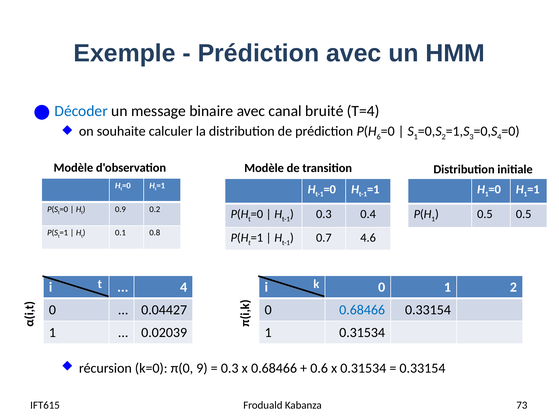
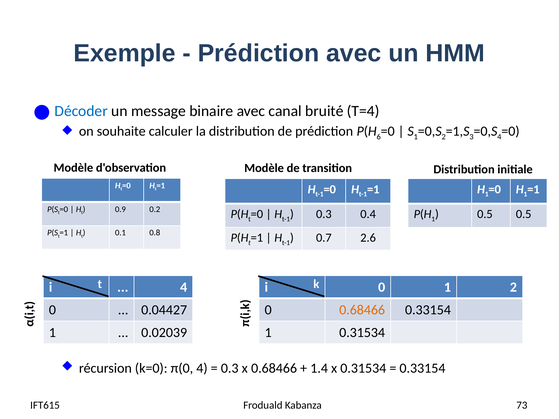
4.6: 4.6 -> 2.6 (368, 238)
0.68466 colour: blue -> orange (362, 310)
π(0 9: 9 -> 4 (202, 368)
0.6: 0.6 -> 1.4 (319, 368)
